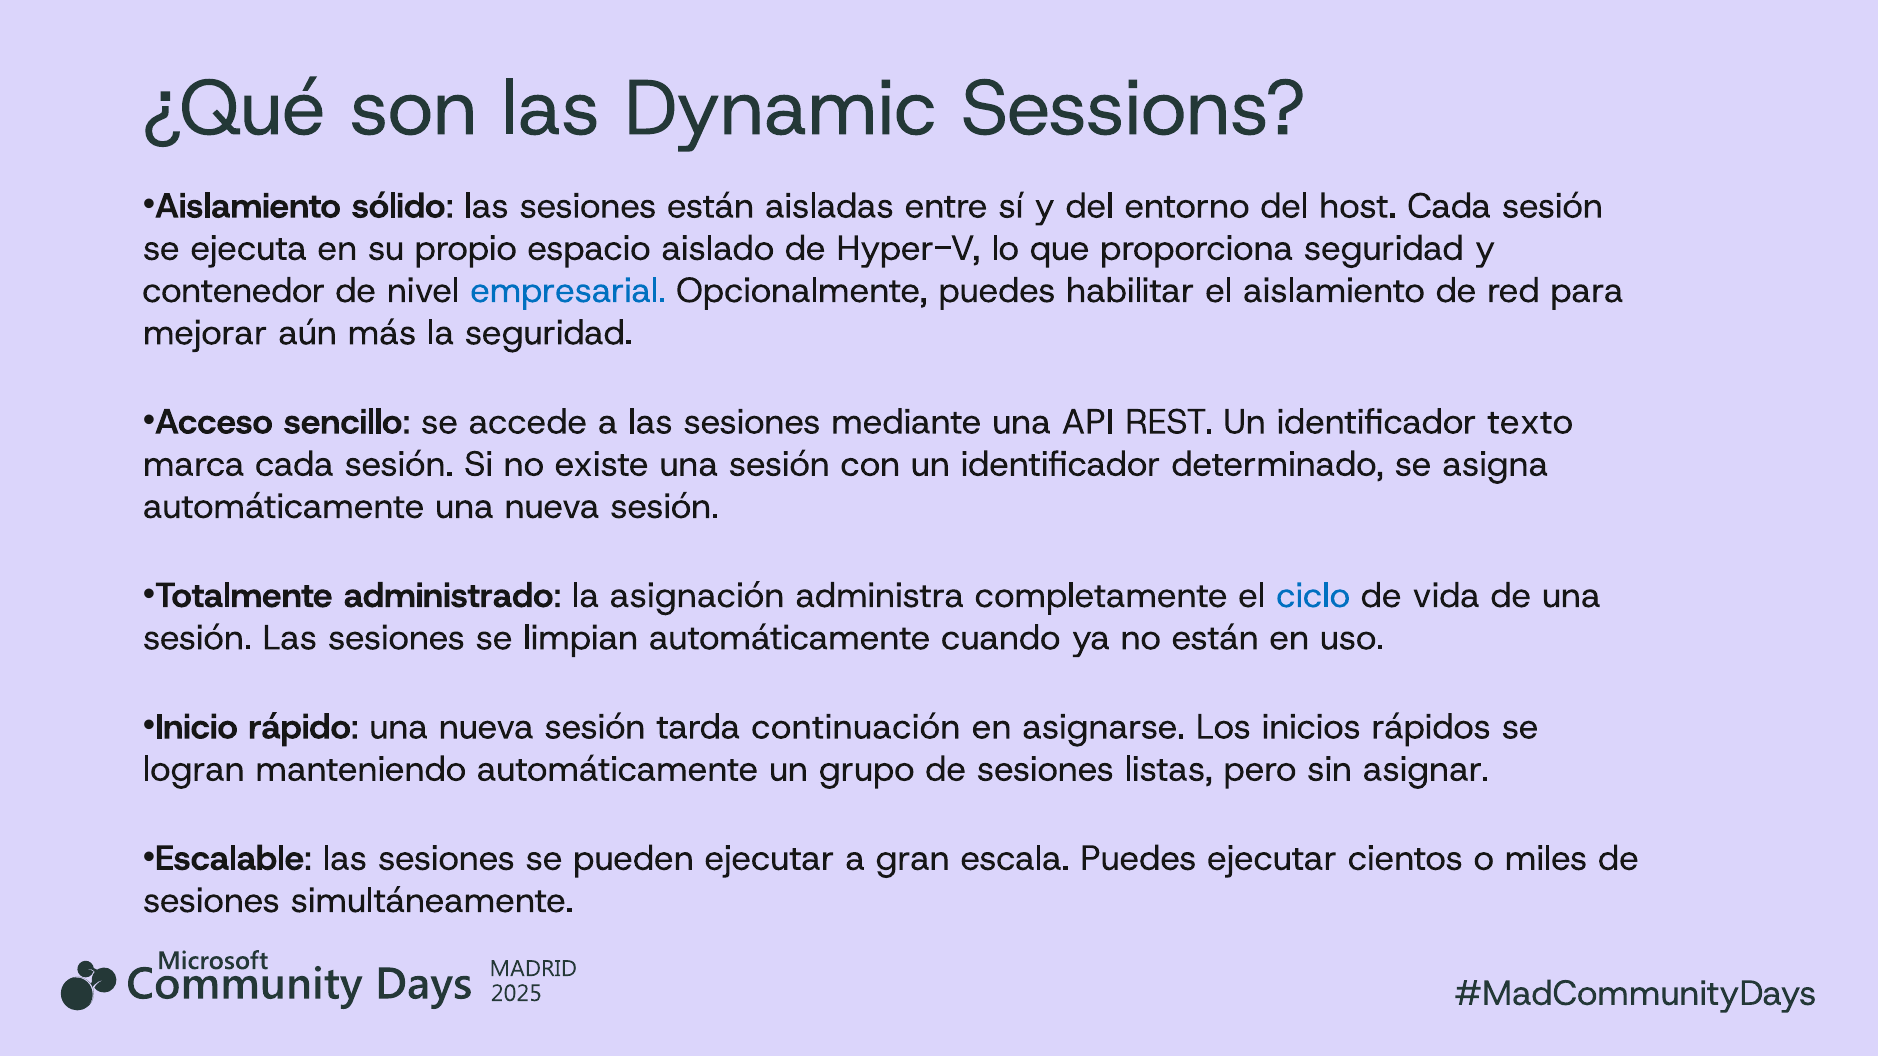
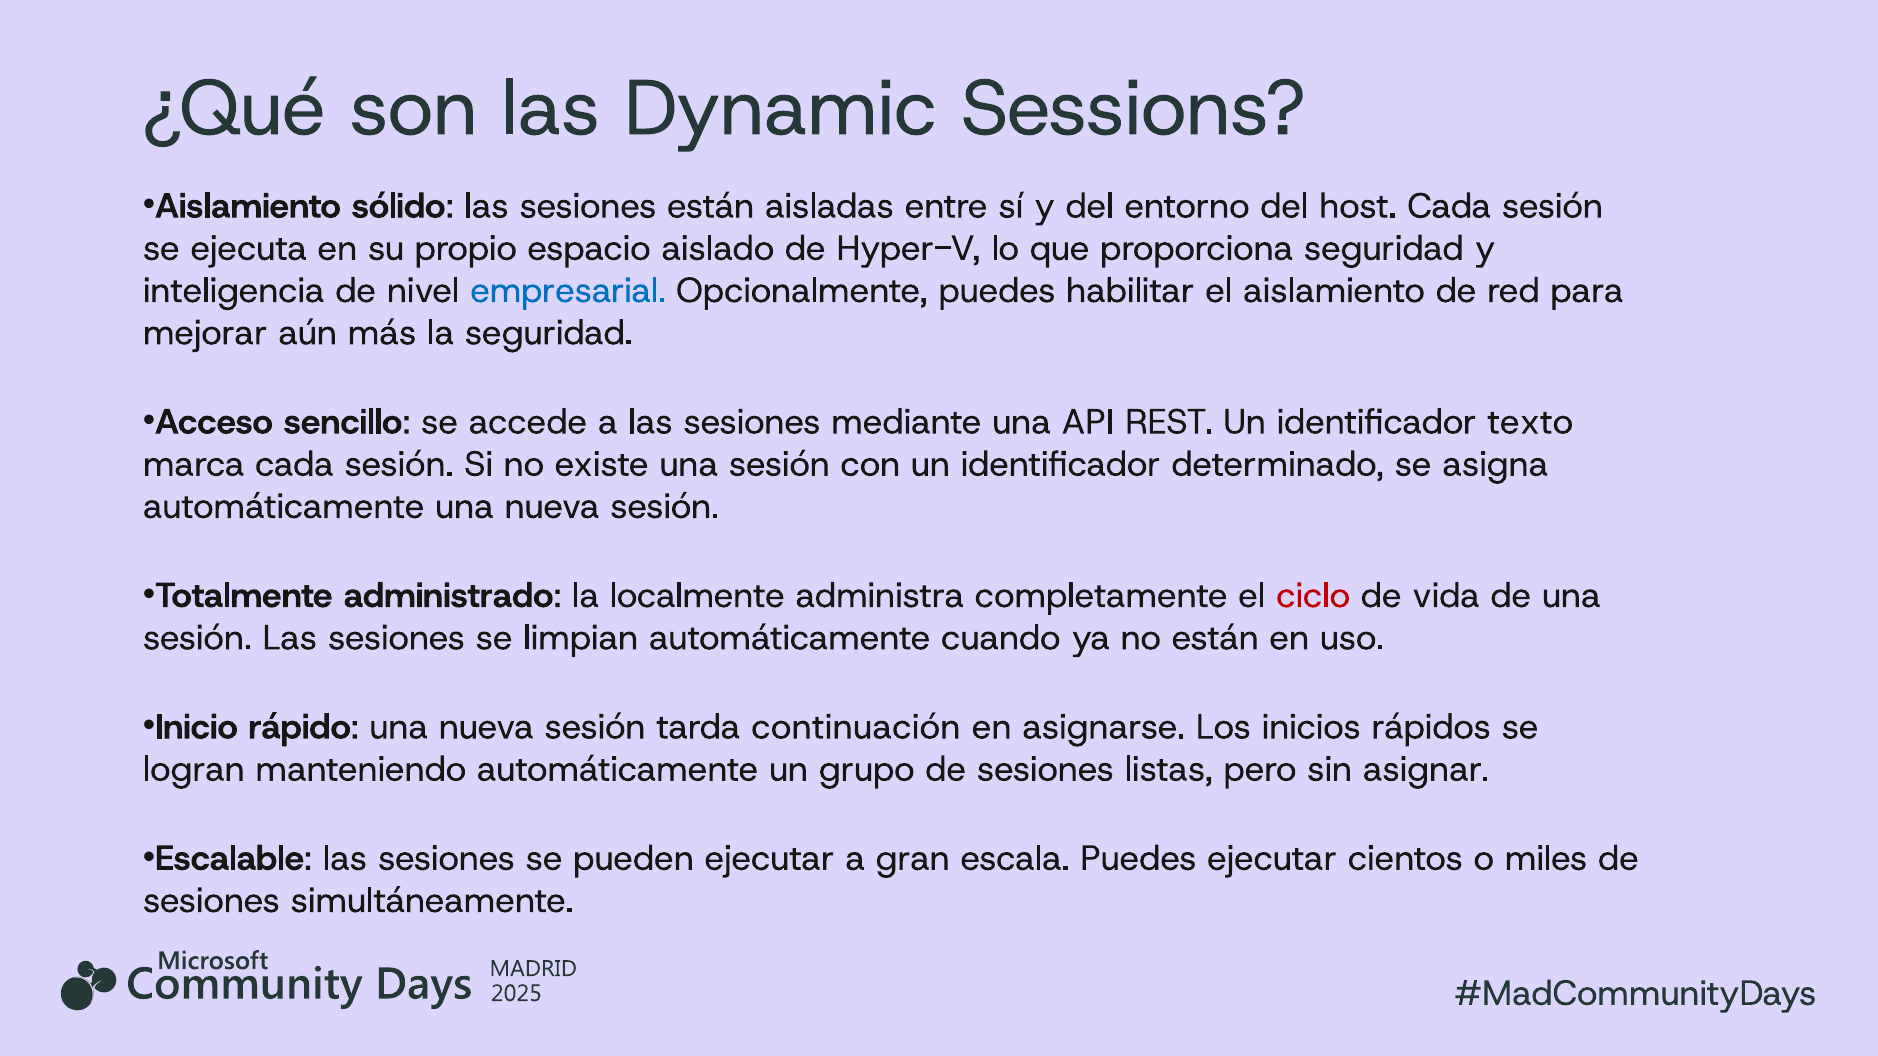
contenedor: contenedor -> inteligencia (234, 291)
asignación: asignación -> localmente (697, 596)
ciclo colour: blue -> red (1313, 596)
